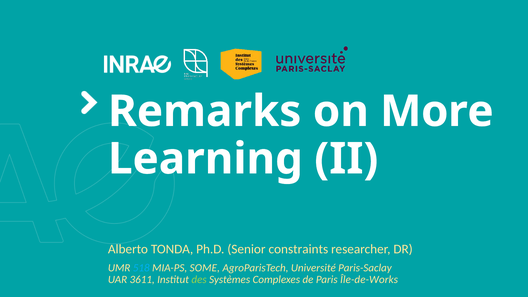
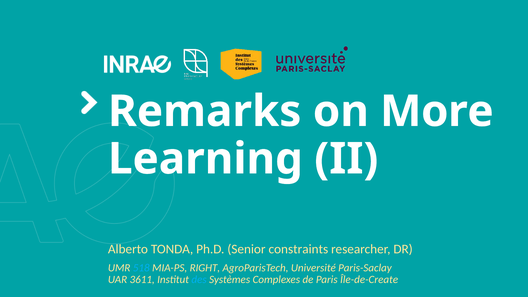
SOME: SOME -> RIGHT (205, 268)
des colour: light green -> light blue (199, 280)
Île-de-Works: Île-de-Works -> Île-de-Create (369, 280)
